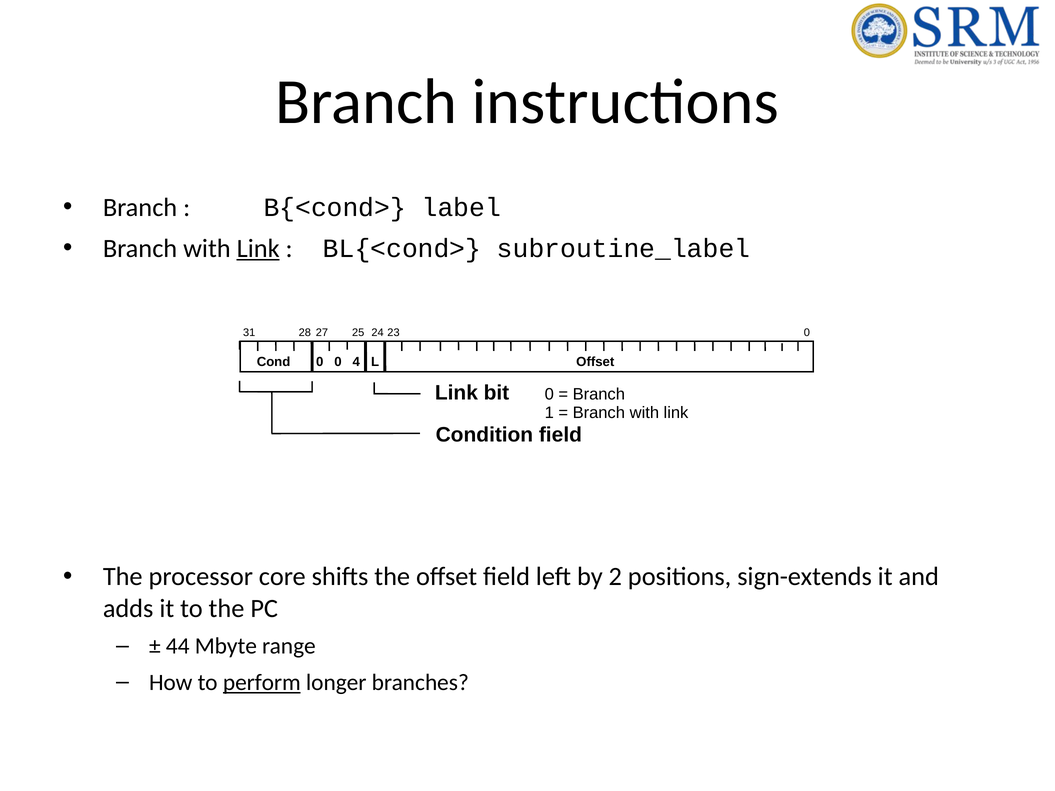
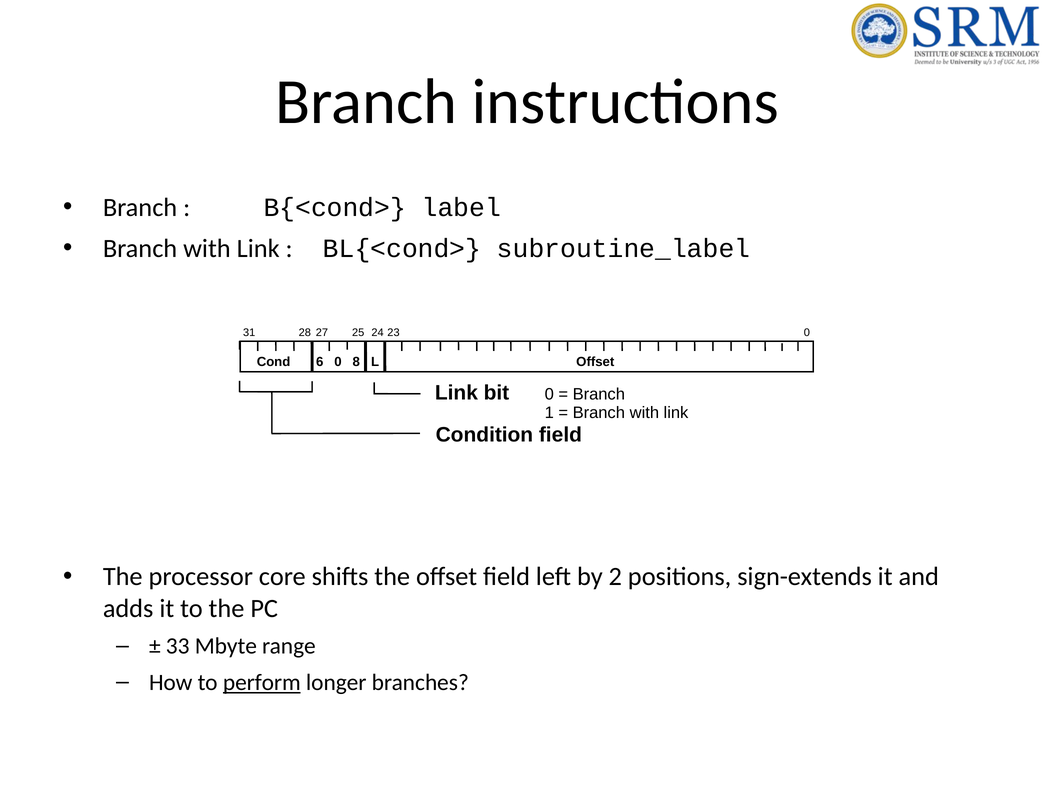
Link underline: present -> none (258, 249)
Cond 0: 0 -> 6 (320, 362)
4: 4 -> 8 (356, 362)
44: 44 -> 33 (178, 646)
